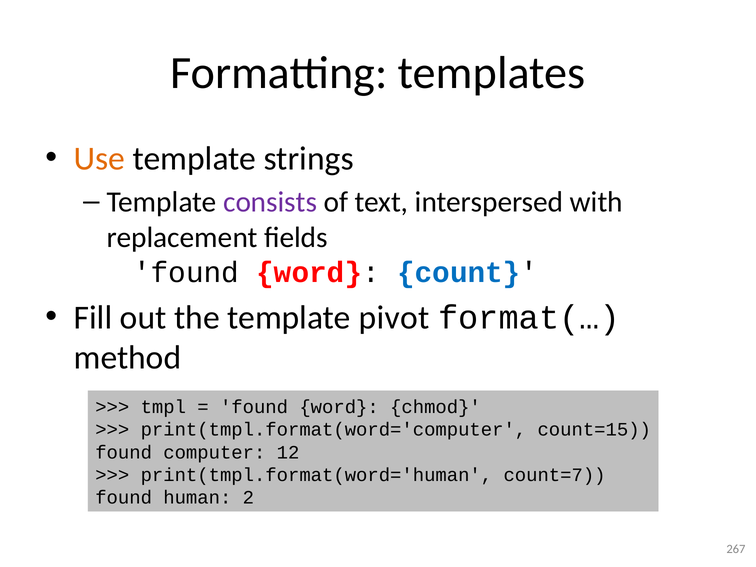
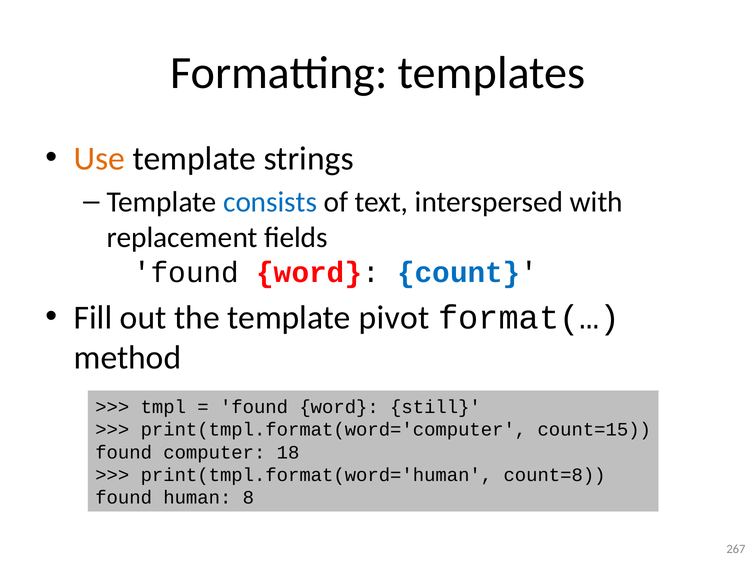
consists colour: purple -> blue (270, 202)
chmod: chmod -> still (435, 407)
12: 12 -> 18 (288, 452)
count=7: count=7 -> count=8 (555, 475)
2: 2 -> 8 (248, 498)
